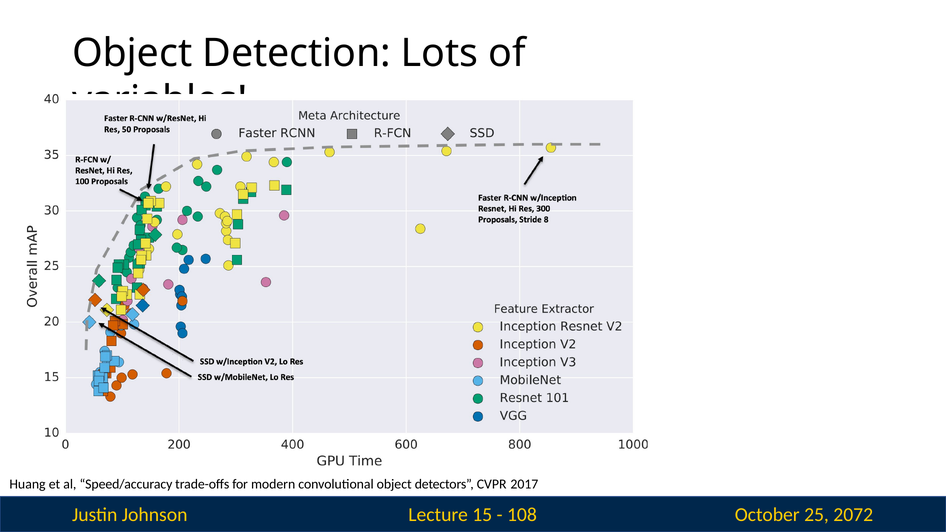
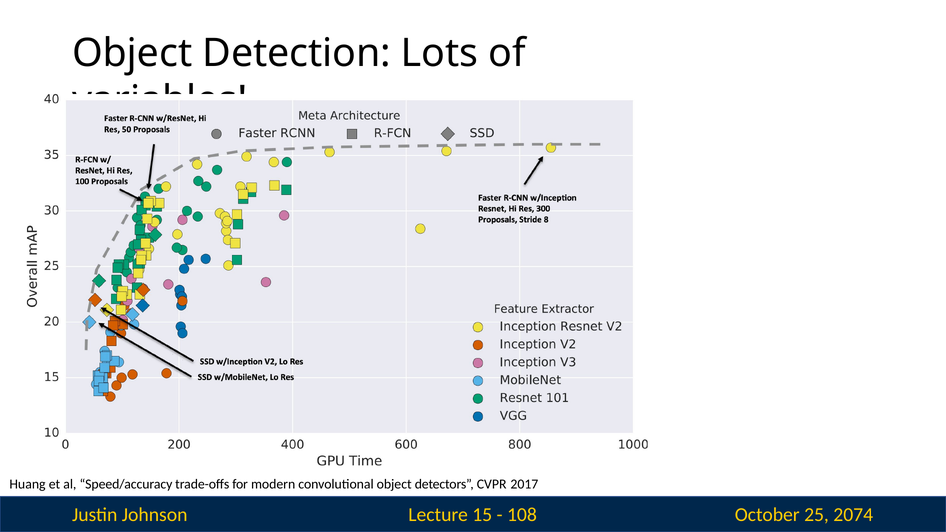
2072: 2072 -> 2074 (853, 515)
